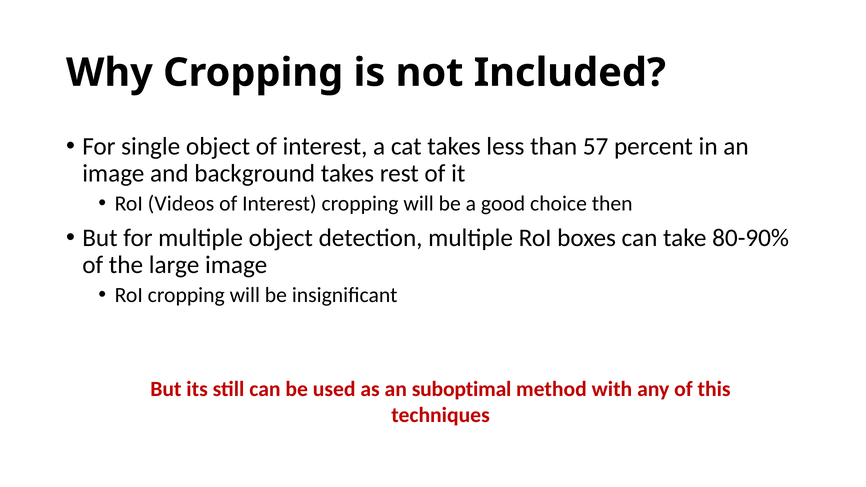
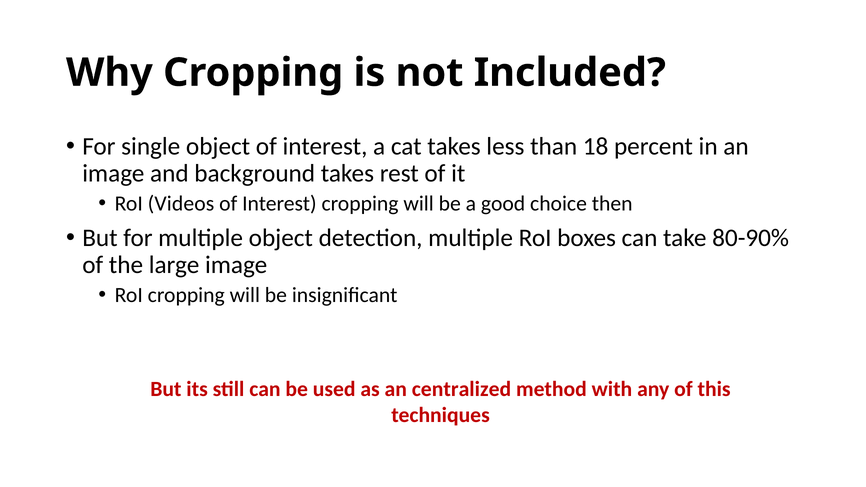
57: 57 -> 18 (596, 146)
suboptimal: suboptimal -> centralized (461, 389)
